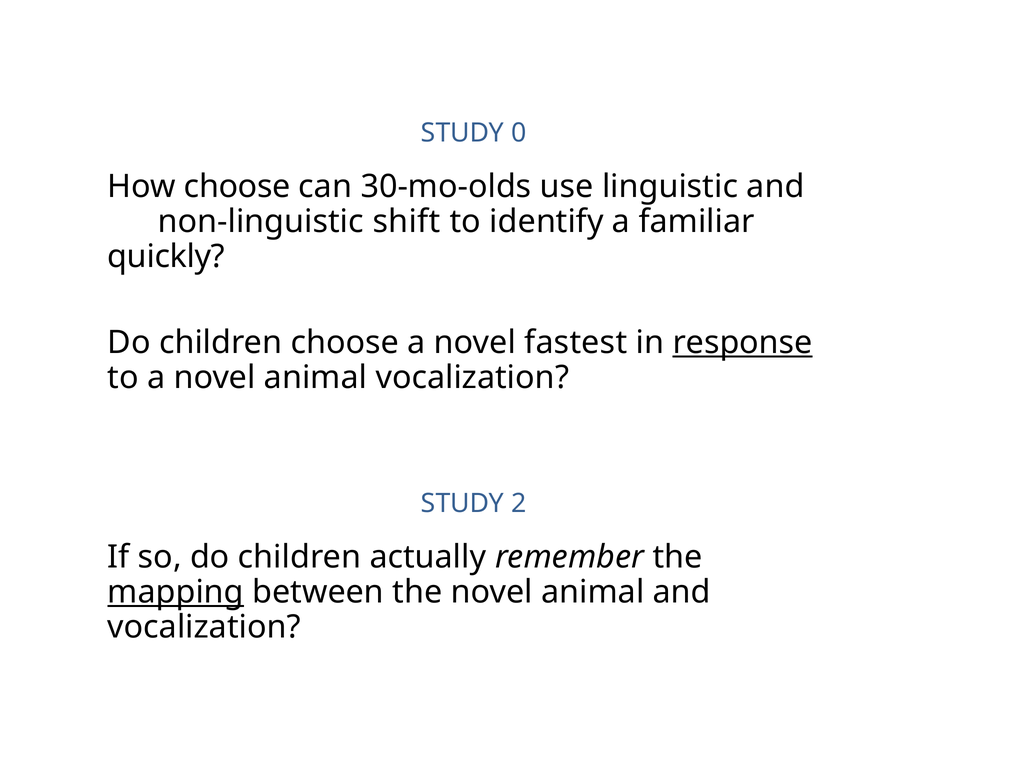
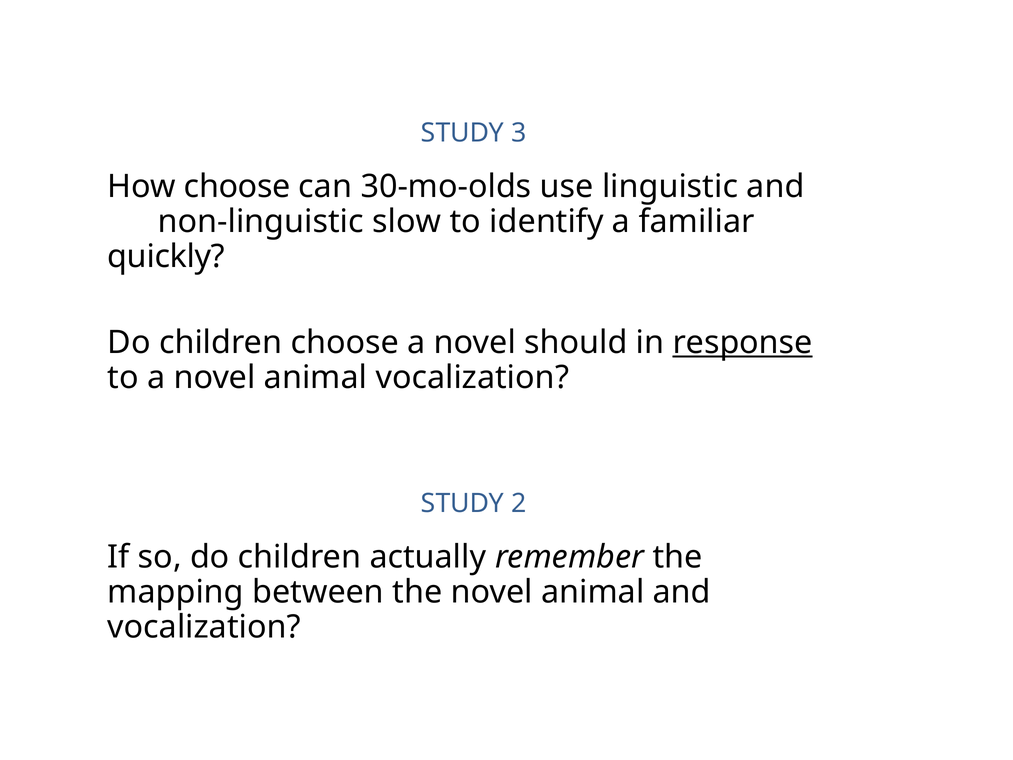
0: 0 -> 3 (519, 133)
shift: shift -> slow (407, 222)
fastest: fastest -> should (576, 342)
mapping underline: present -> none (176, 592)
